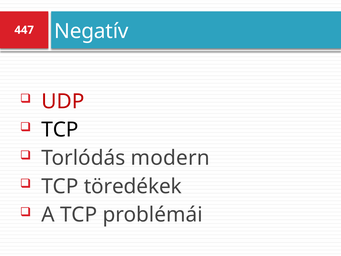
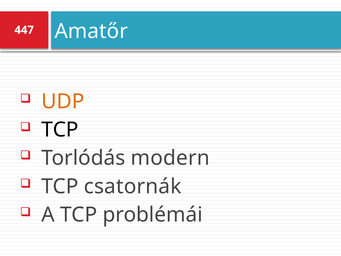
Negatív: Negatív -> Amatőr (91, 31)
UDP colour: red -> orange (63, 101)
töredékek: töredékek -> csatornák (133, 186)
